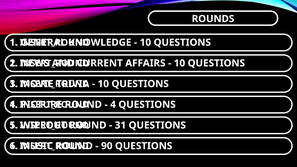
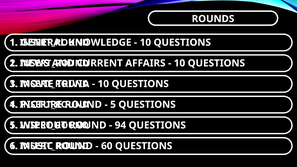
4: 4 -> 5 (113, 105)
31: 31 -> 94 (120, 125)
90: 90 -> 60 (107, 146)
